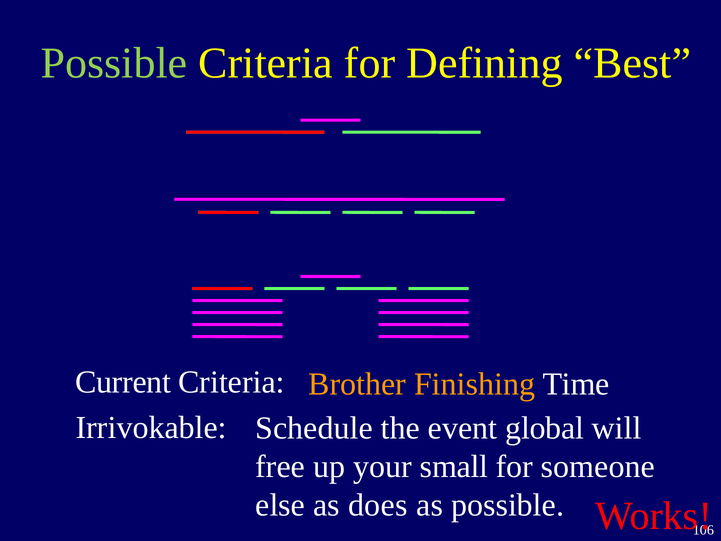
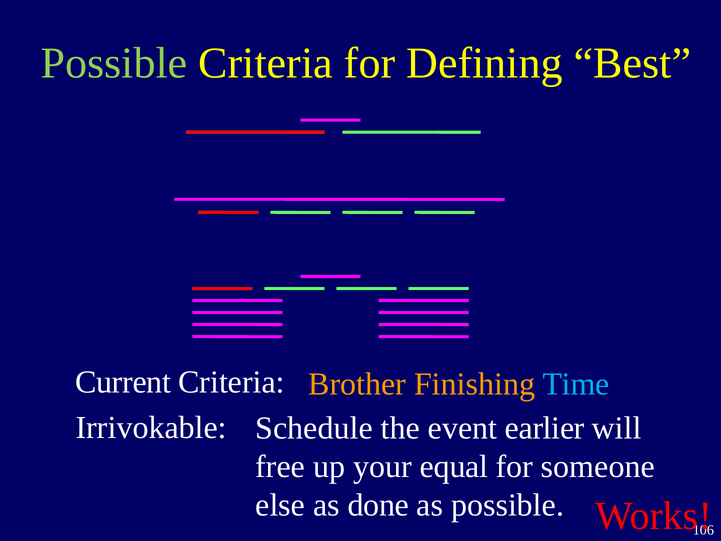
Time colour: white -> light blue (576, 384)
global: global -> earlier (545, 428)
small: small -> equal (454, 466)
does: does -> done (378, 505)
